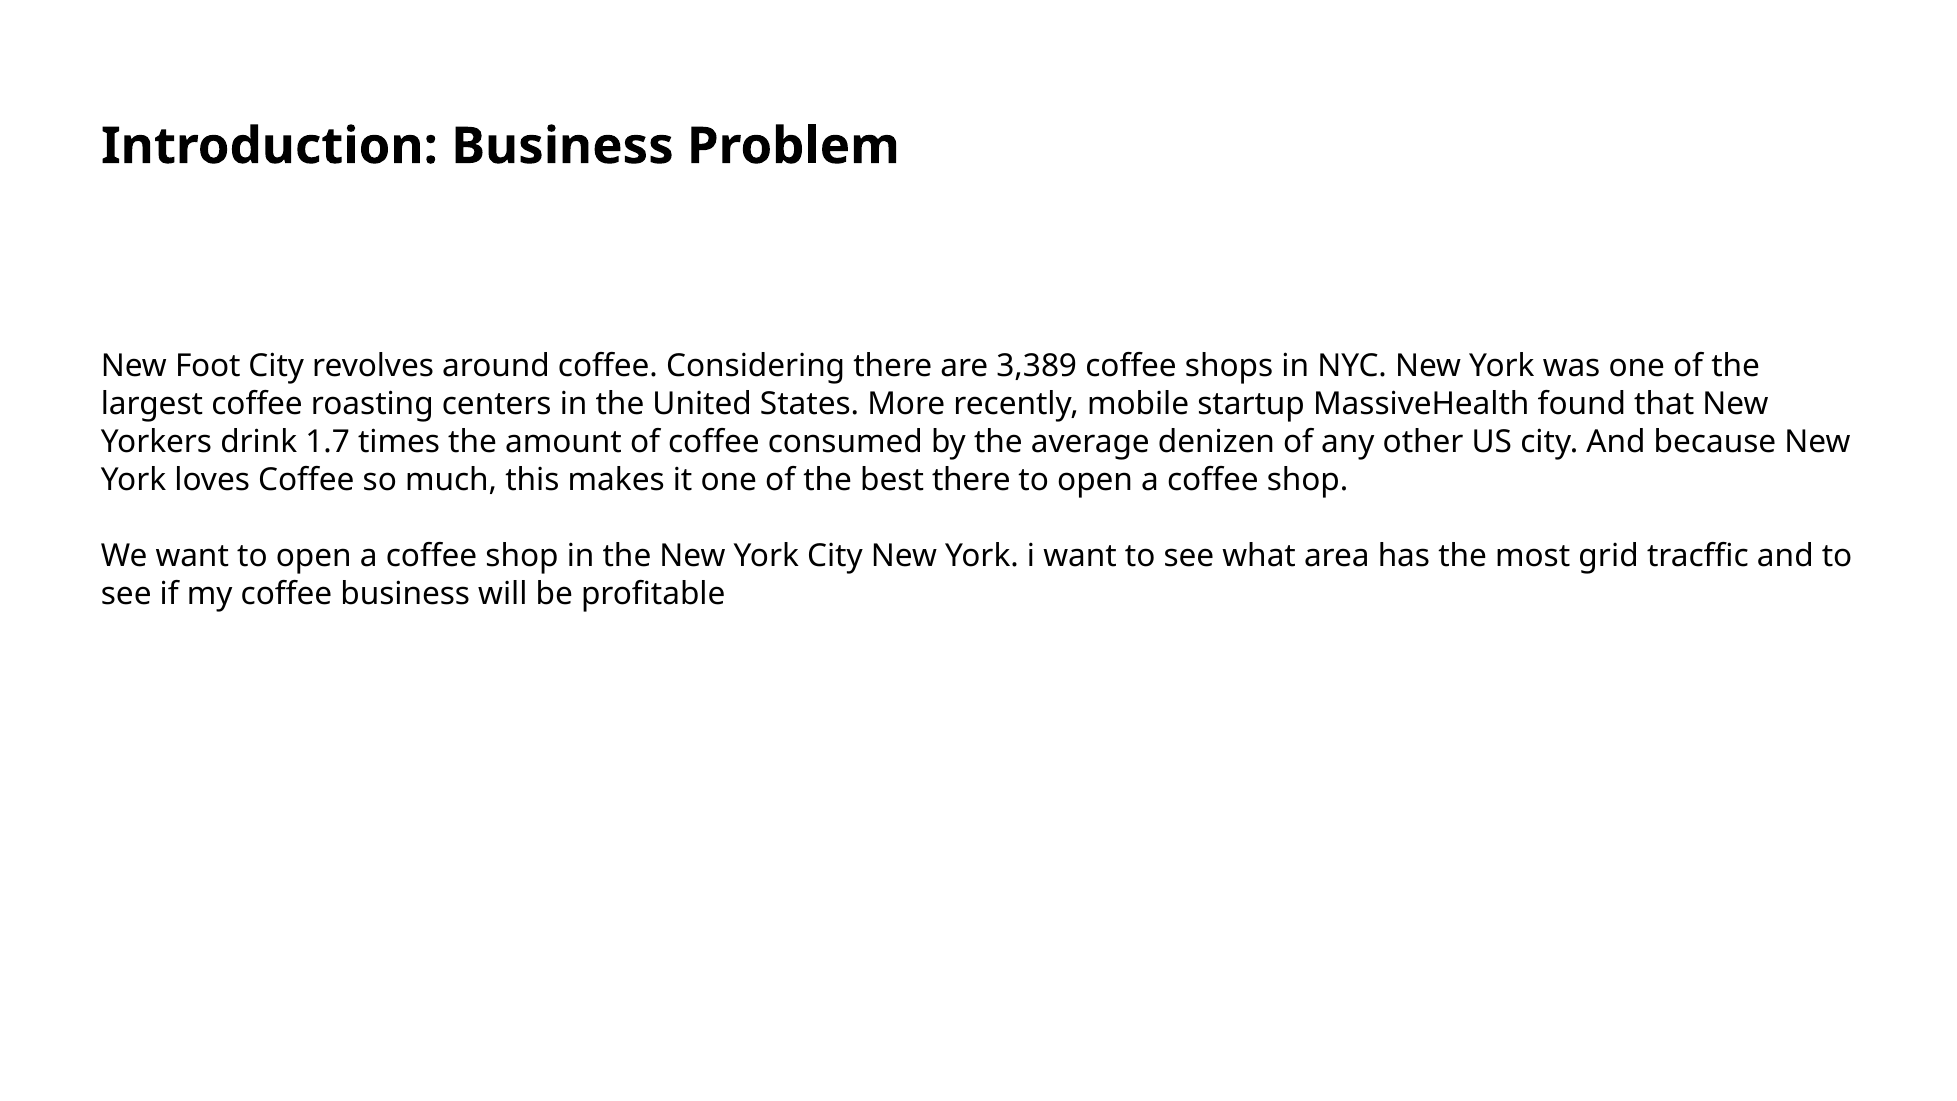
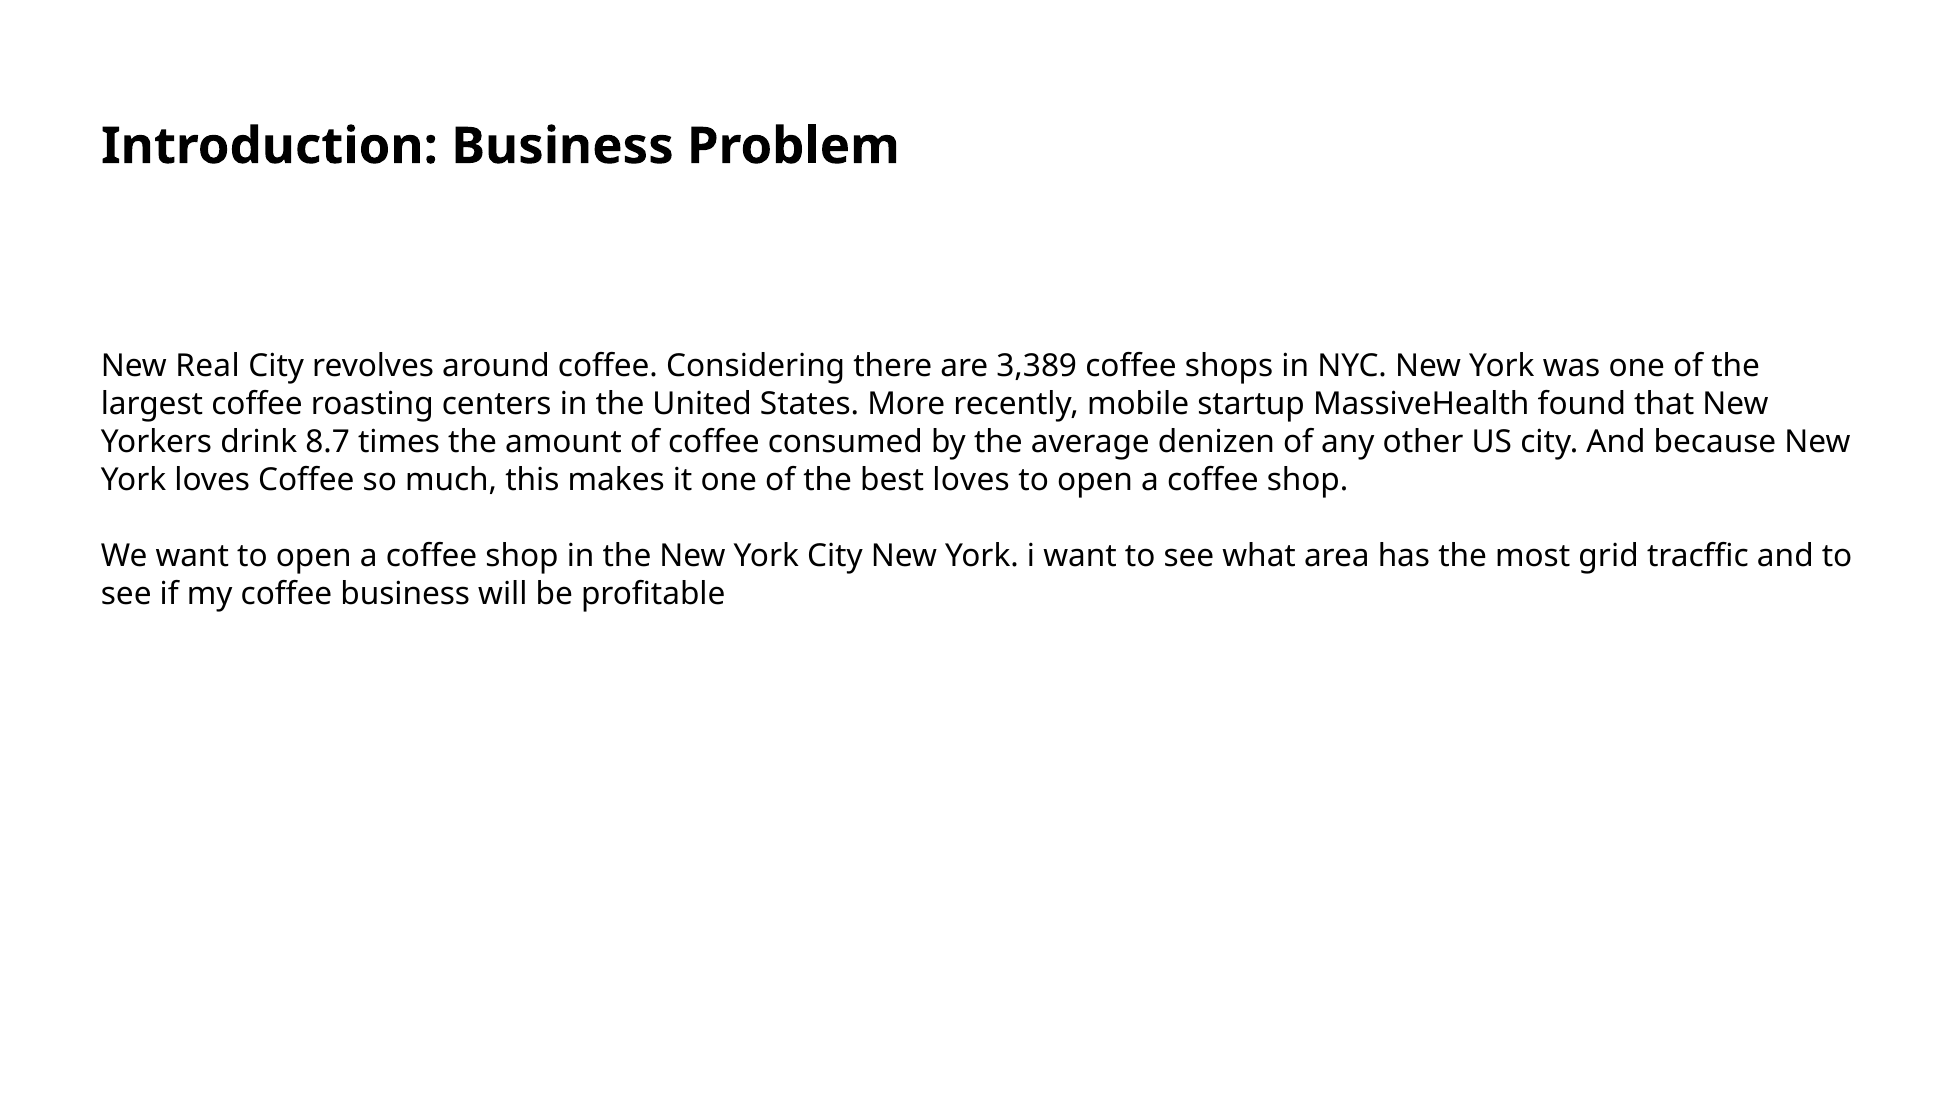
Foot: Foot -> Real (208, 366)
1.7: 1.7 -> 8.7 (328, 442)
best there: there -> loves (971, 480)
